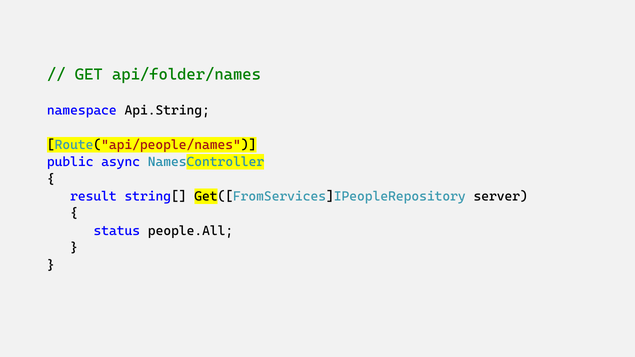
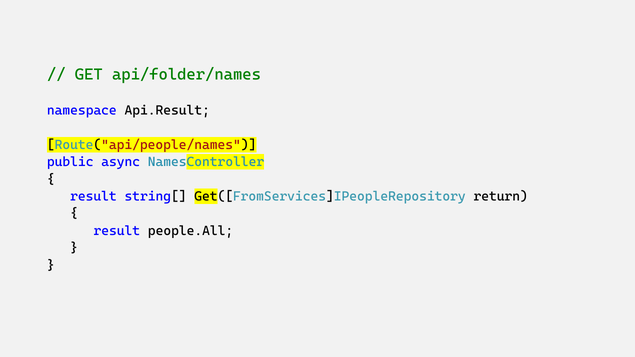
Api.String: Api.String -> Api.Result (167, 111)
server: server -> return (501, 197)
status: status -> result (117, 231)
